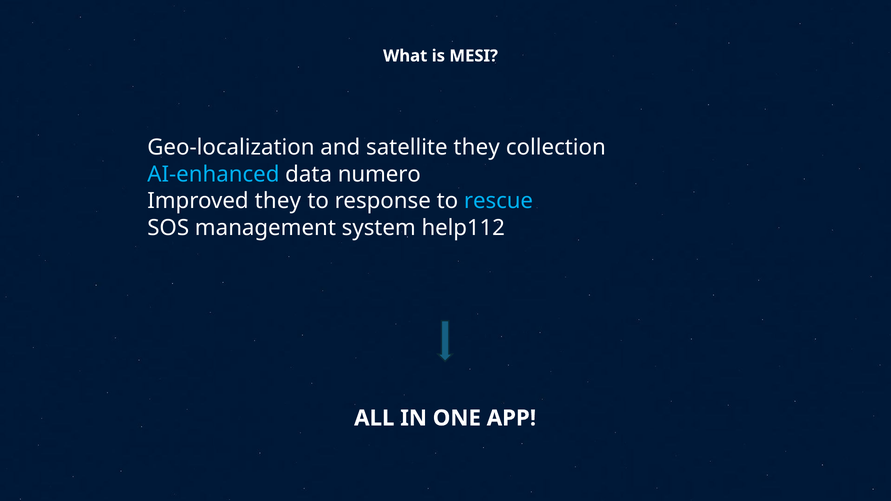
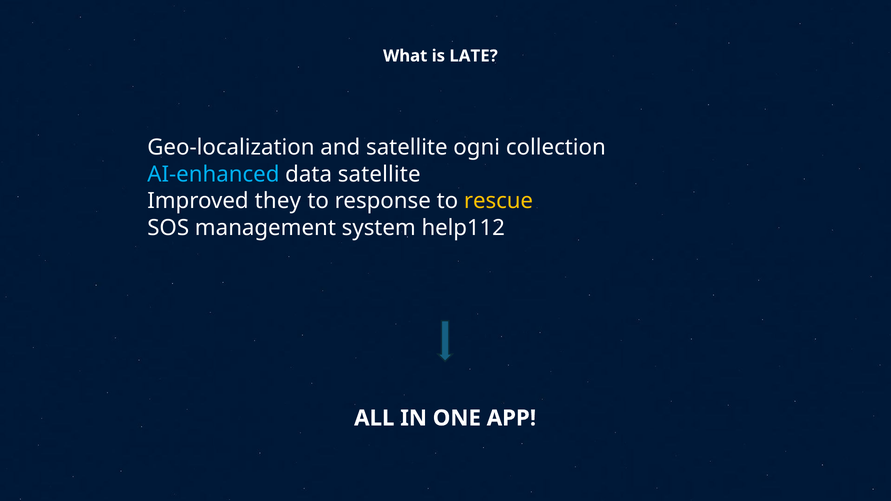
MESI: MESI -> LATE (474, 56)
satellite they: they -> ogni (477, 148)
data numero: numero -> satellite (379, 174)
rescue colour: light blue -> yellow (498, 201)
